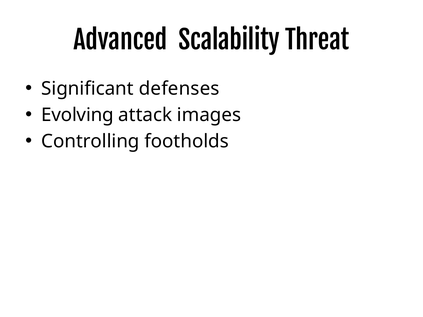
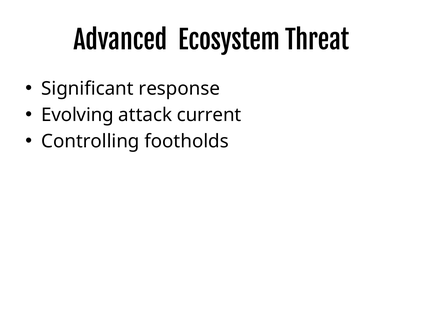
Scalability: Scalability -> Ecosystem (229, 41)
defenses: defenses -> response (179, 89)
images: images -> current (209, 115)
